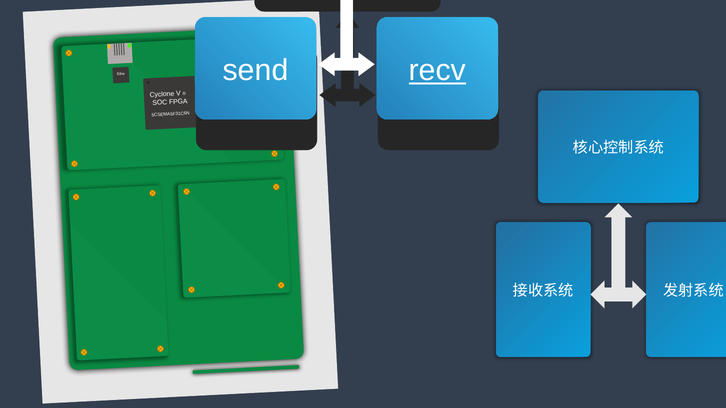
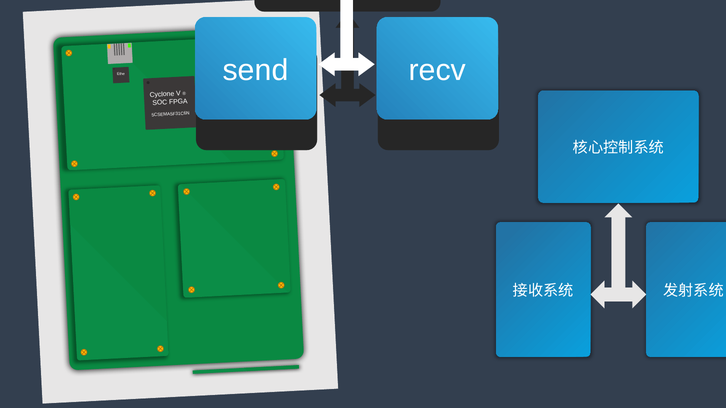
recv underline: present -> none (437, 70)
